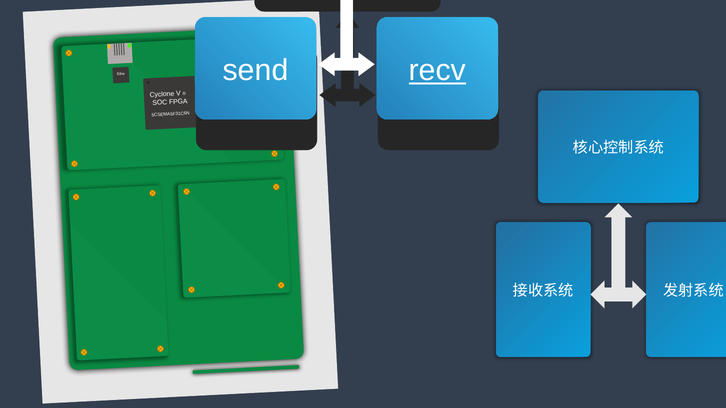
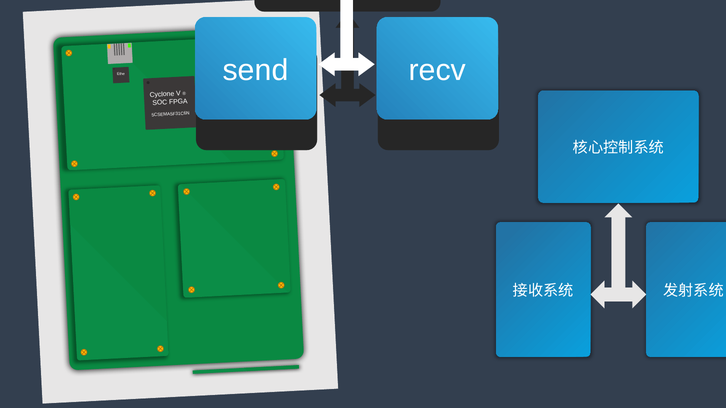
recv underline: present -> none (437, 70)
